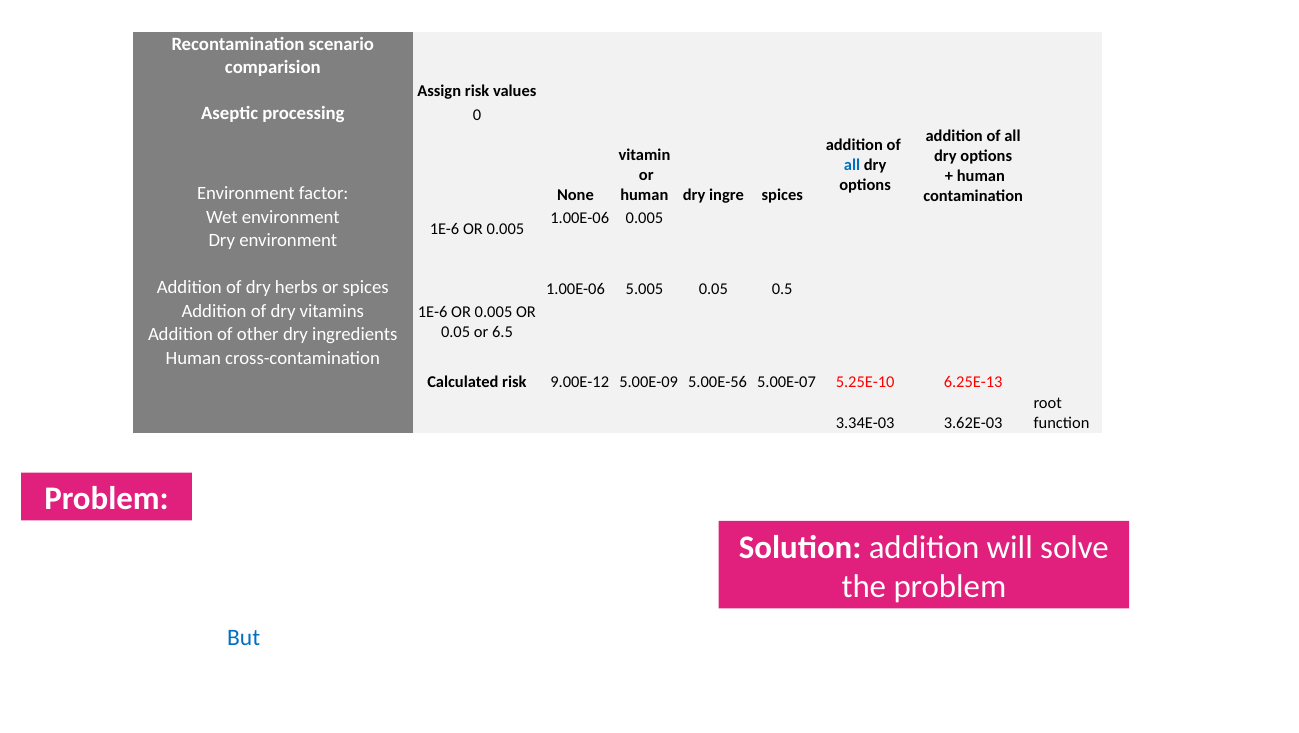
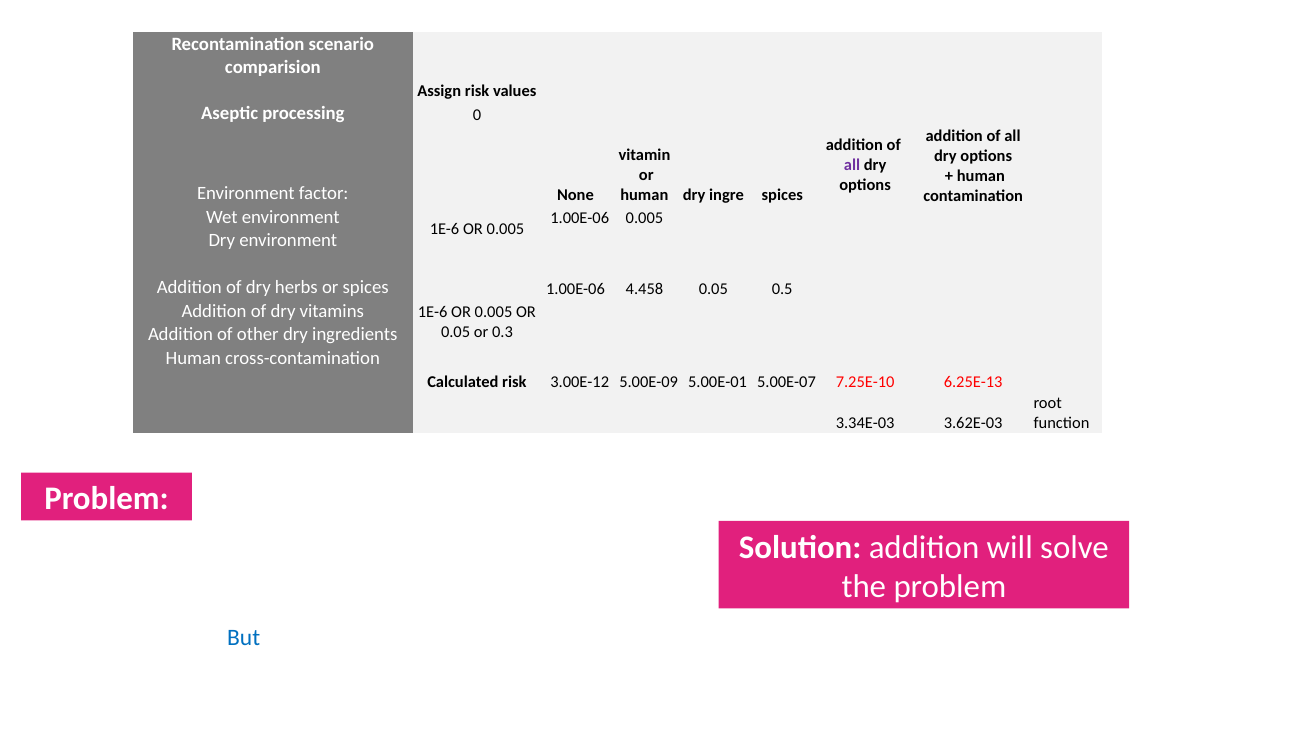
all colour: blue -> purple (852, 165)
5.005: 5.005 -> 4.458 (644, 289)
6.5: 6.5 -> 0.3 (502, 332)
9.00E-12: 9.00E-12 -> 3.00E-12 (580, 382)
5.00E-56: 5.00E-56 -> 5.00E-01 (718, 382)
5.25E-10: 5.25E-10 -> 7.25E-10 (865, 382)
